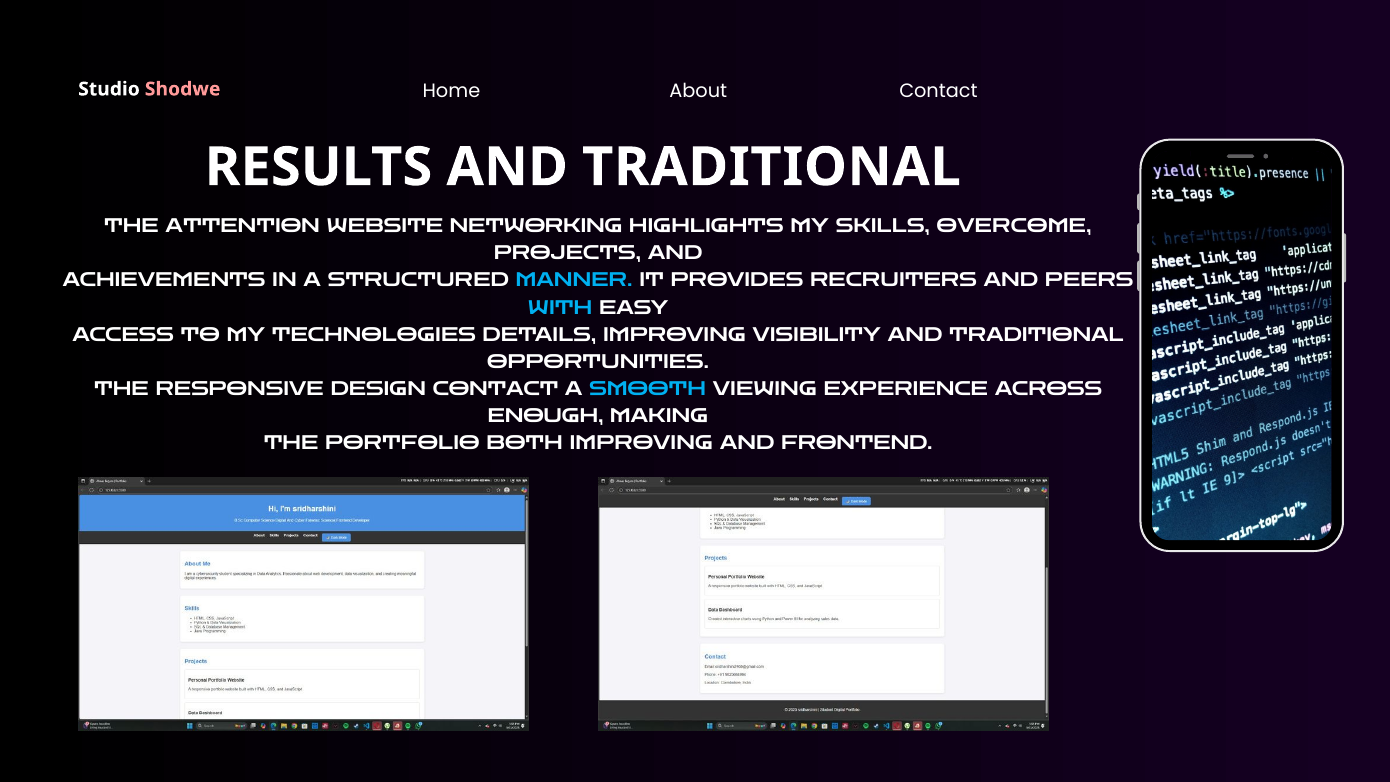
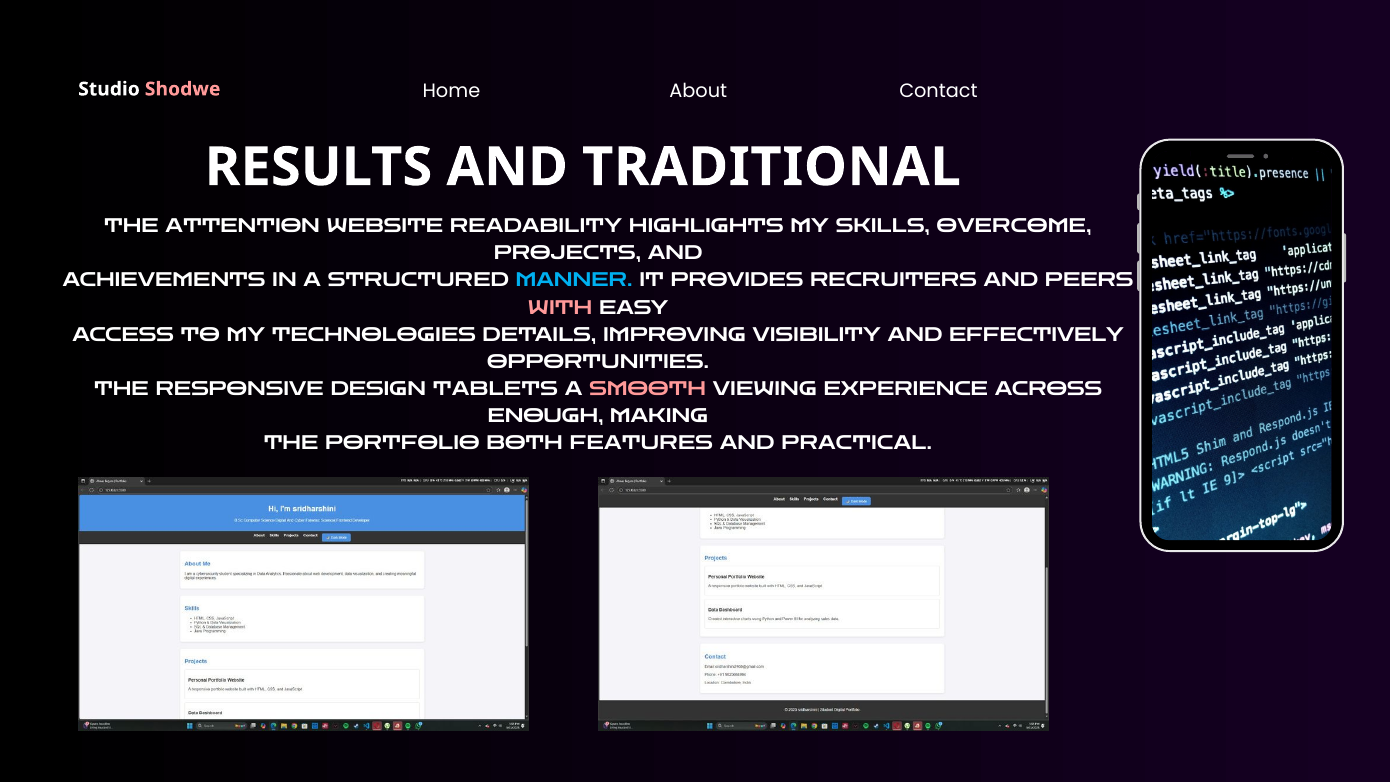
NETWORKING: NETWORKING -> READABILITY (536, 227)
WITH colour: light blue -> pink (560, 308)
VISIBILITY AND TRADITIONAL: TRADITIONAL -> EFFECTIVELY (1037, 335)
DESIGN CONTACT: CONTACT -> TABLETS (495, 389)
SMOOTH colour: light blue -> pink (648, 389)
BOTH IMPROVING: IMPROVING -> FEATURES (641, 443)
FRONTEND: FRONTEND -> PRACTICAL (857, 443)
